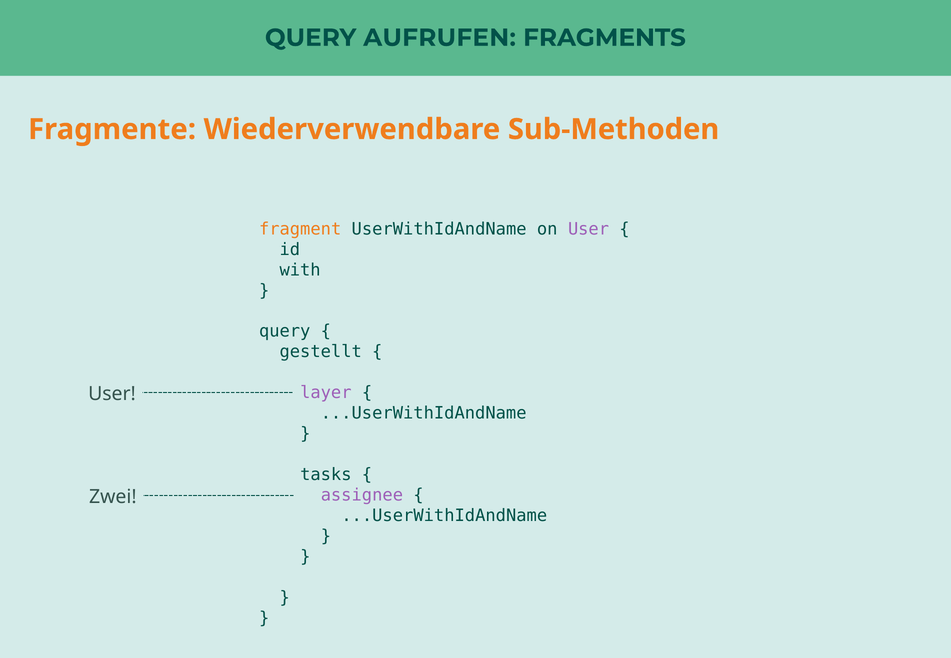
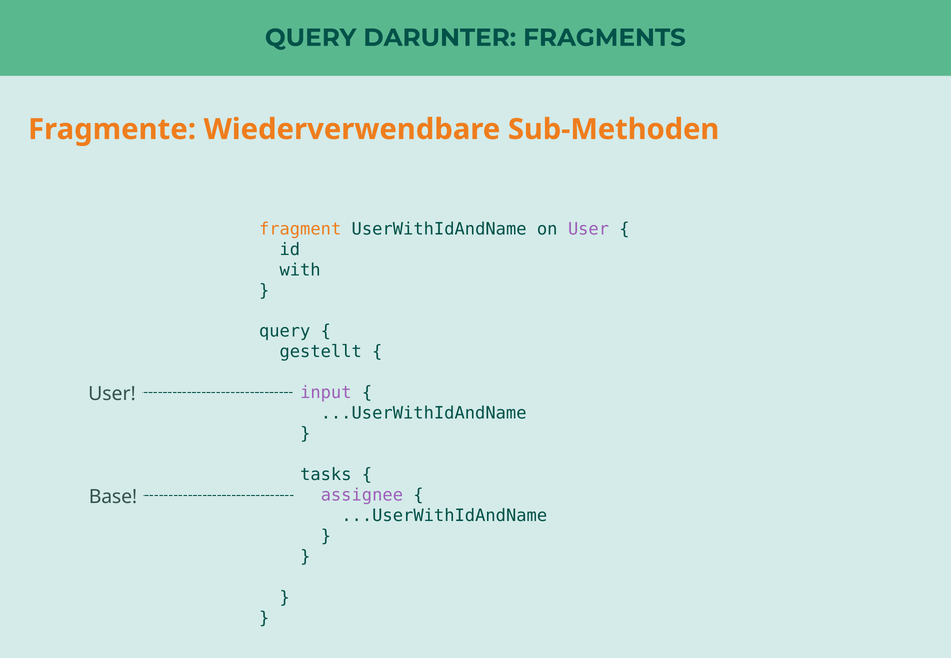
AUFRUFEN: AUFRUFEN -> DARUNTER (440, 38)
layer: layer -> input (326, 393)
Zwei: Zwei -> Base (113, 497)
